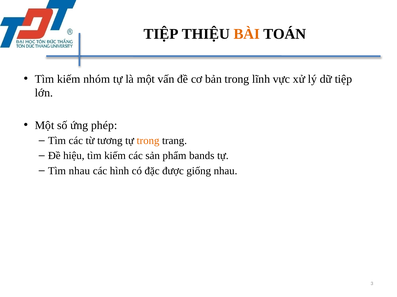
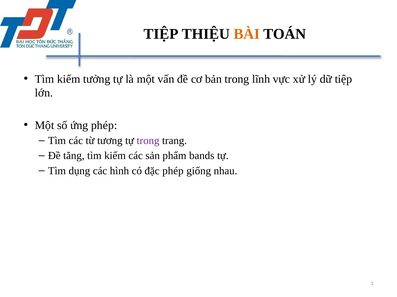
nhóm: nhóm -> tưởng (97, 79)
trong colour: orange -> purple (148, 141)
hiệu: hiệu -> tăng (74, 156)
Tìm nhau: nhau -> dụng (79, 171)
đặc được: được -> phép (173, 171)
